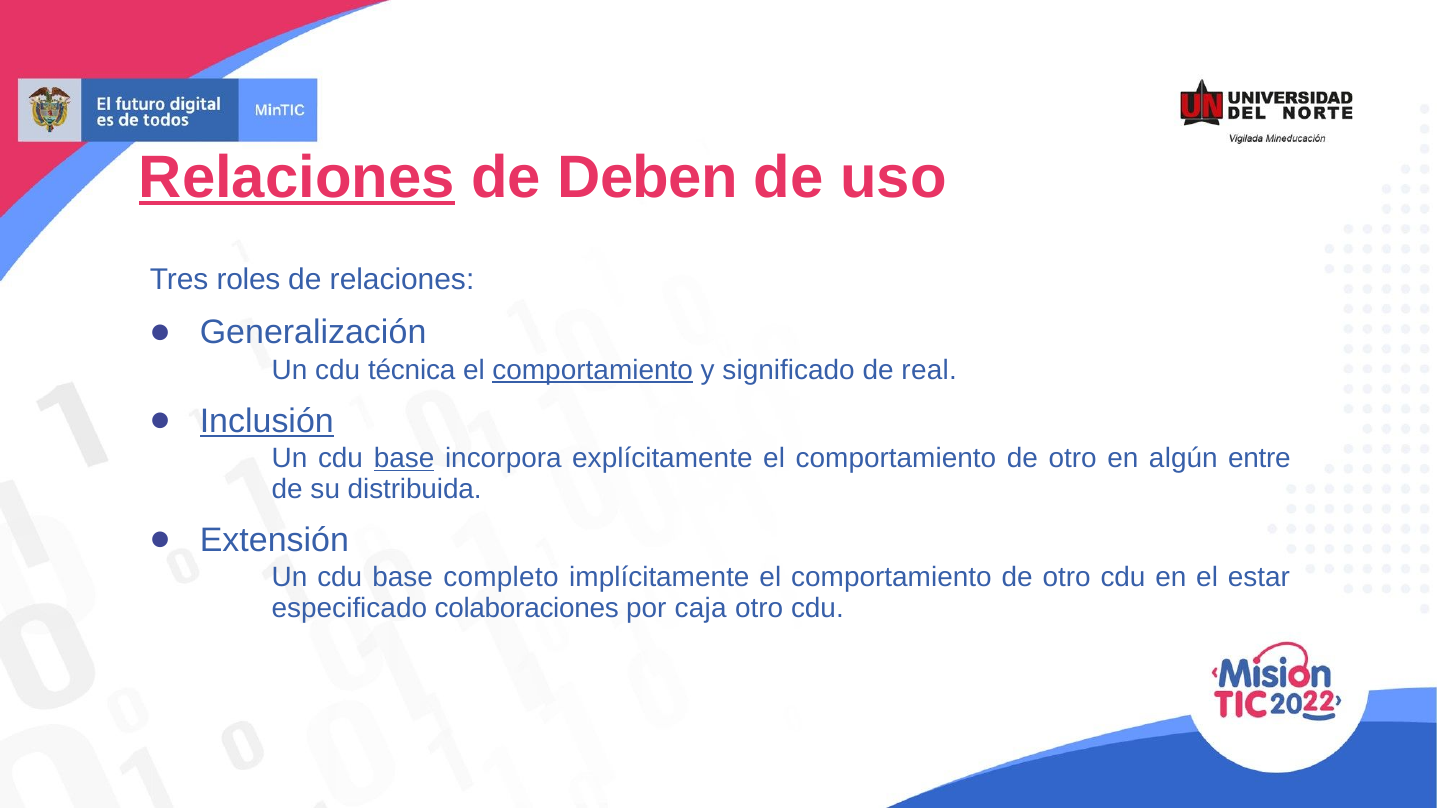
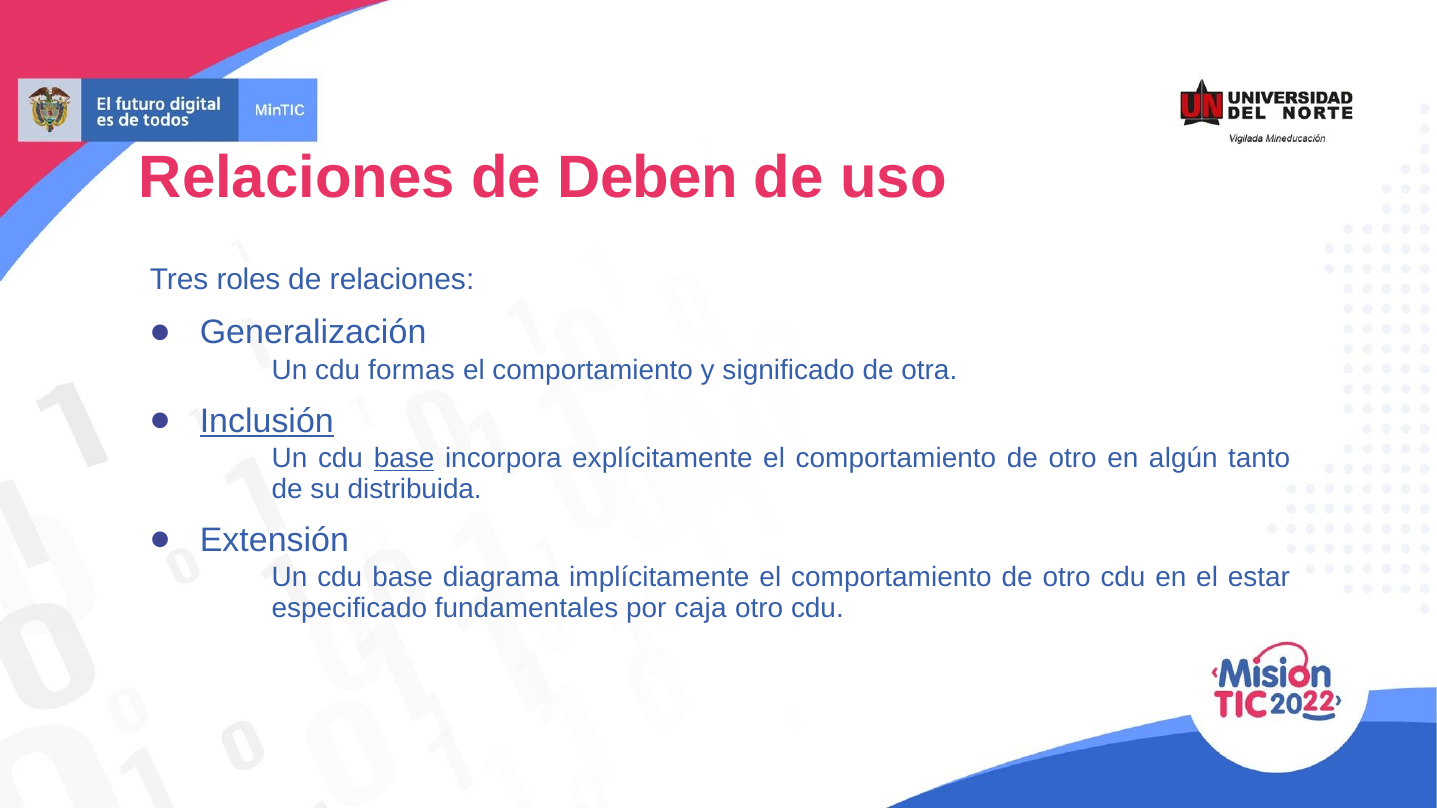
Relaciones underline: present -> none (297, 178)
técnica: técnica -> formas (411, 370)
comportamiento underline: present -> none (593, 370)
real: real -> otra (929, 370)
entre: entre -> tanto (1259, 459)
completo: completo -> diagrama (501, 578)
colaboraciones: colaboraciones -> fundamentales (527, 608)
